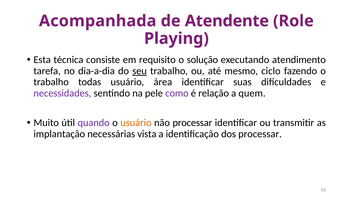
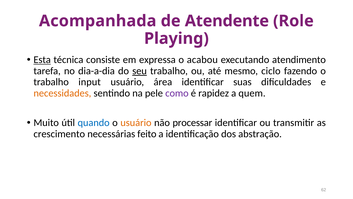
Esta underline: none -> present (42, 60)
requisito: requisito -> expressa (157, 60)
solução: solução -> acabou (202, 60)
todas: todas -> input (90, 82)
necessidades colour: purple -> orange (62, 93)
relação: relação -> rapidez (214, 93)
quando colour: purple -> blue (94, 123)
implantação: implantação -> crescimento (59, 134)
vista: vista -> feito (147, 134)
dos processar: processar -> abstração (260, 134)
